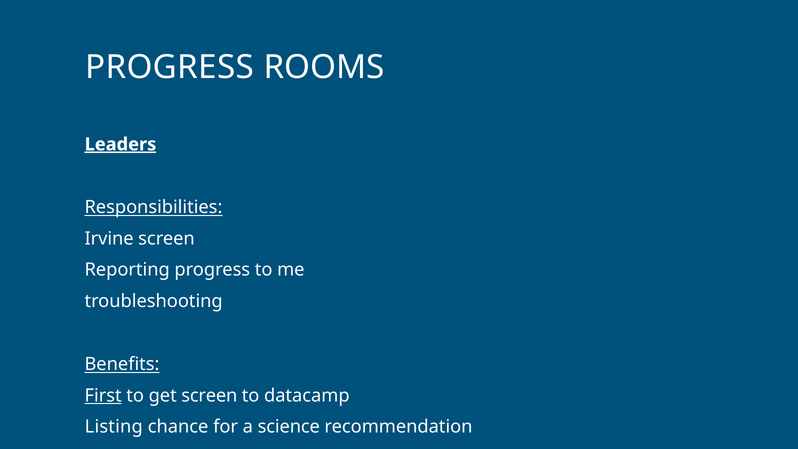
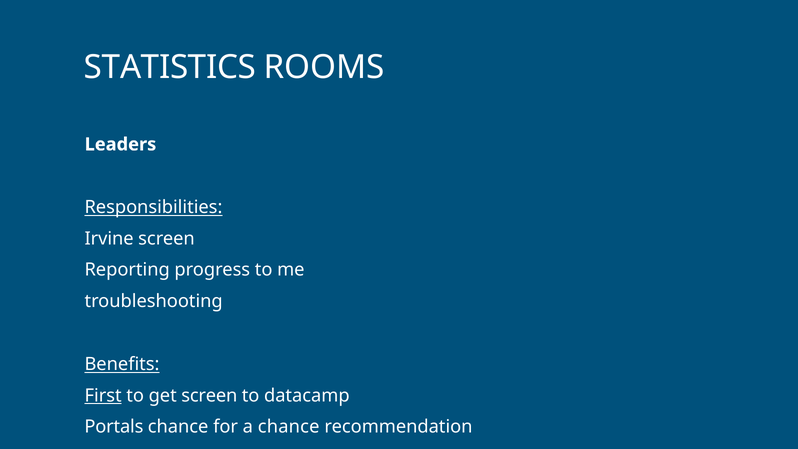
PROGRESS: PROGRESS -> STATISTICS (170, 67)
Leaders underline: present -> none (120, 144)
Listing: Listing -> Portals (114, 427)
a science: science -> chance (289, 427)
